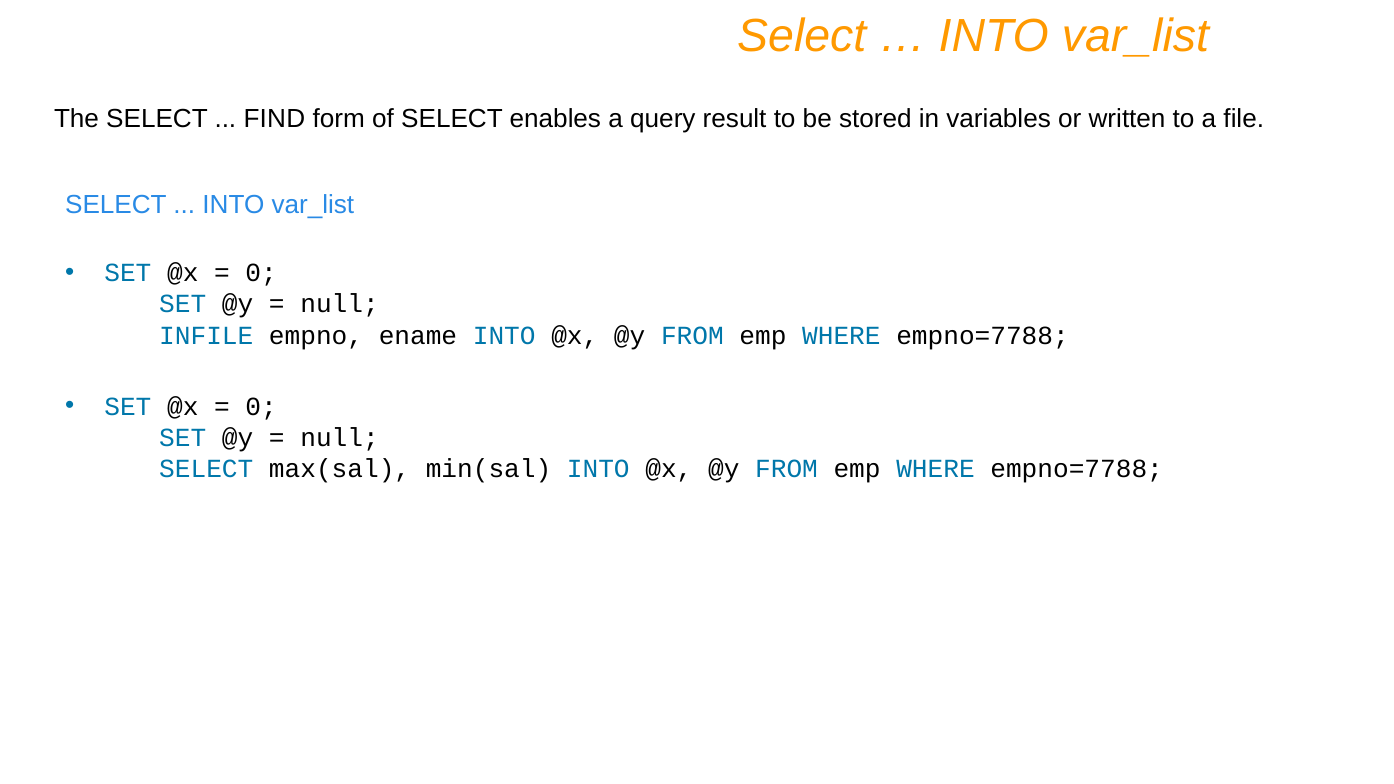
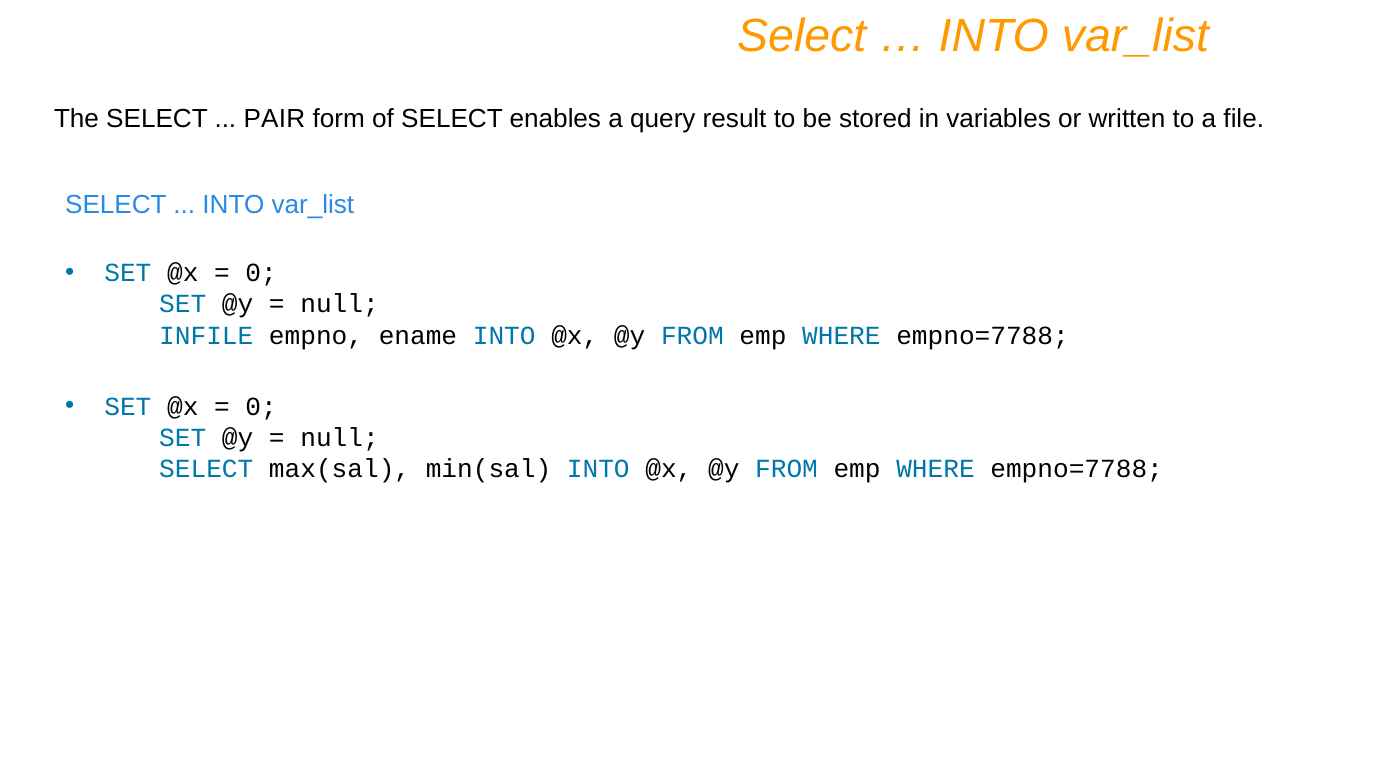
FIND: FIND -> PAIR (274, 118)
